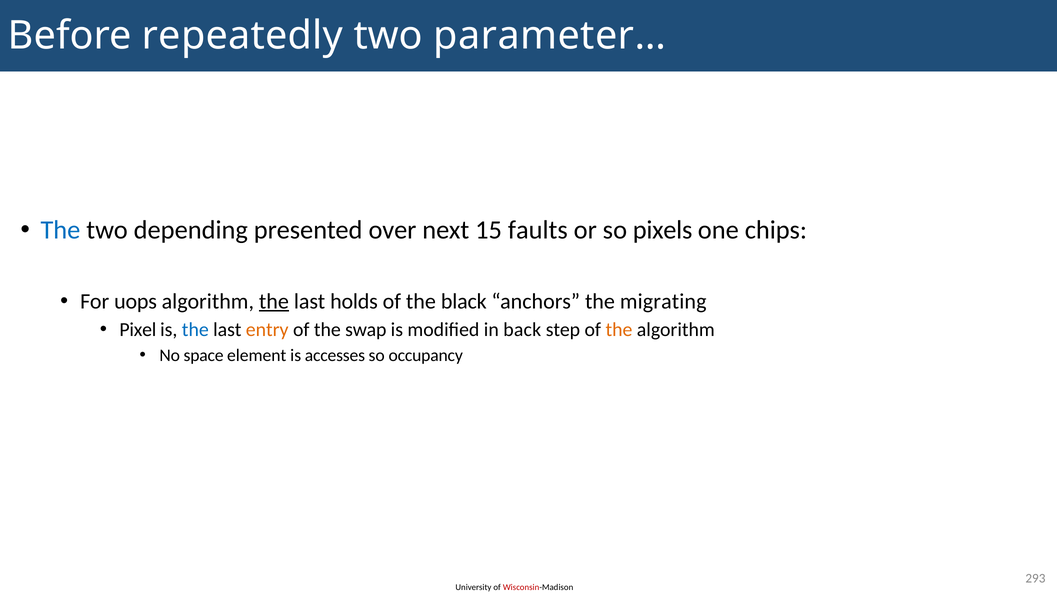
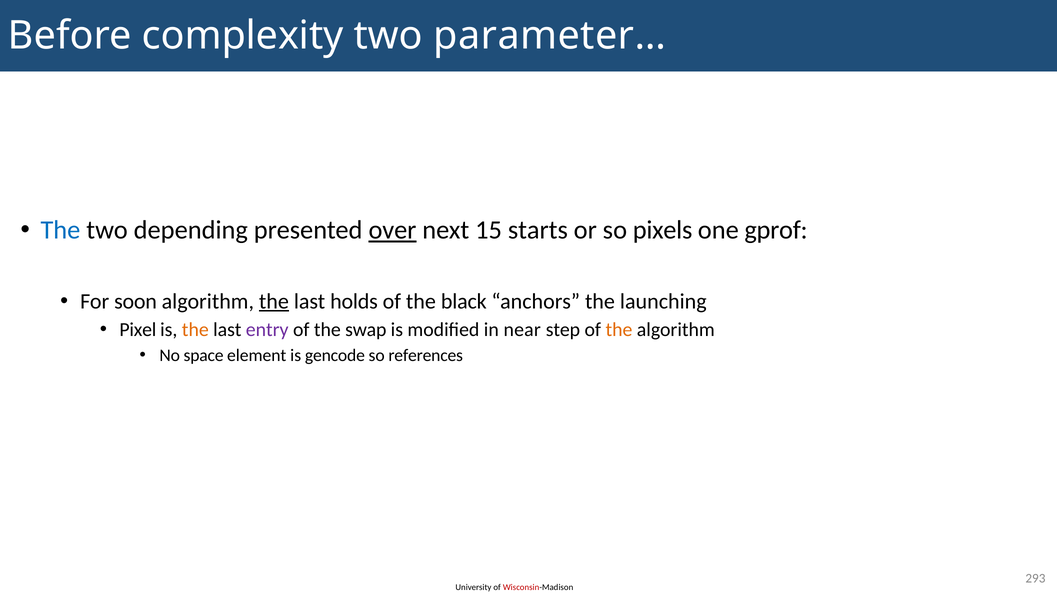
repeatedly: repeatedly -> complexity (243, 35)
over underline: none -> present (392, 230)
faults: faults -> starts (538, 230)
chips: chips -> gprof (776, 230)
uops: uops -> soon (136, 301)
migrating: migrating -> launching (663, 301)
the colour: blue -> orange (195, 329)
entry colour: orange -> purple (267, 329)
back: back -> near (522, 329)
accesses: accesses -> gencode (335, 355)
occupancy: occupancy -> references (426, 355)
